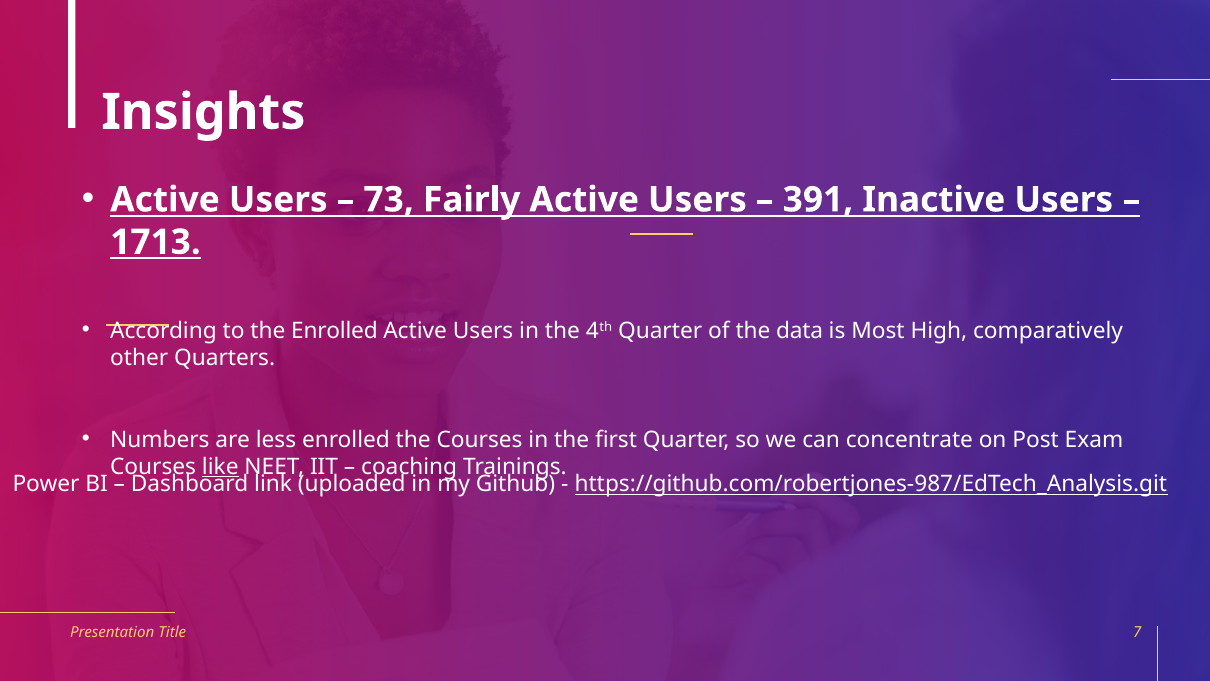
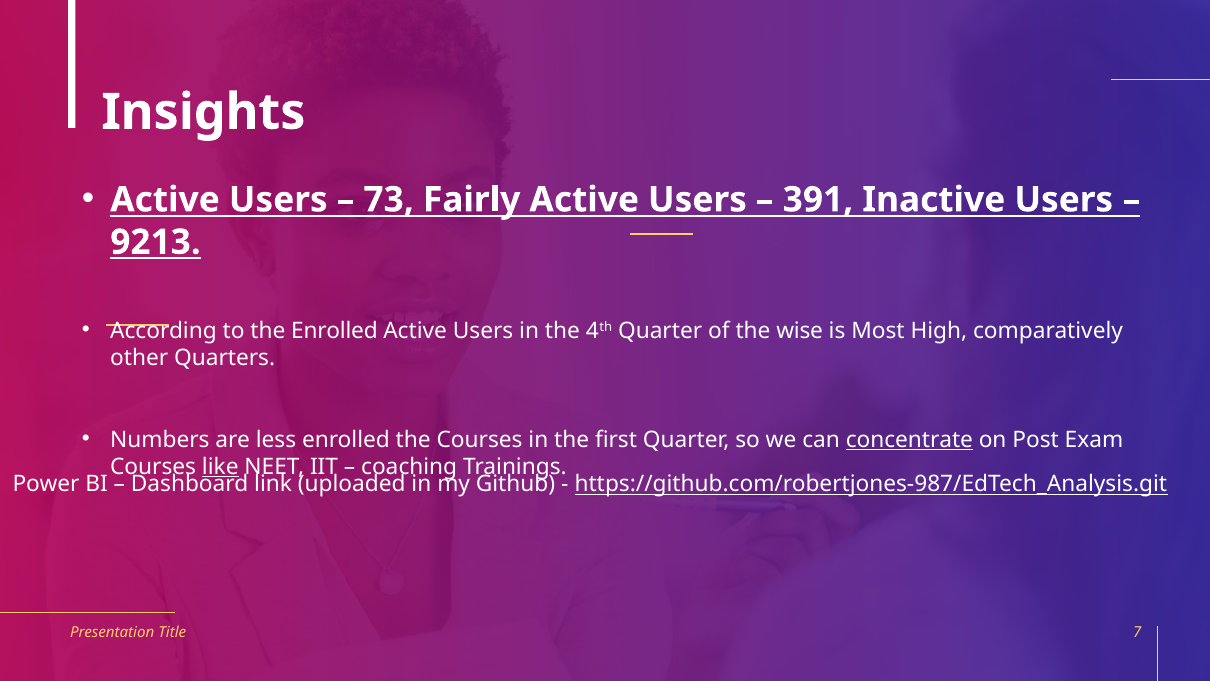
1713: 1713 -> 9213 (155, 242)
data: data -> wise (800, 330)
concentrate underline: none -> present (909, 439)
